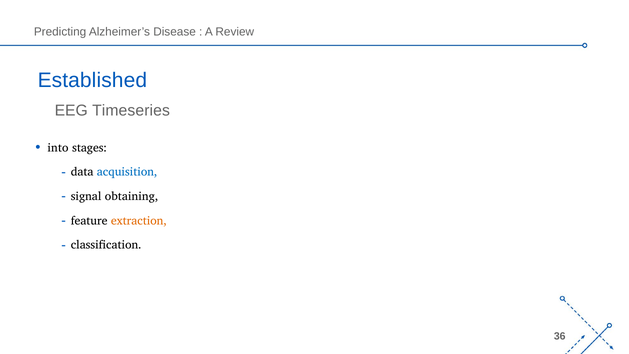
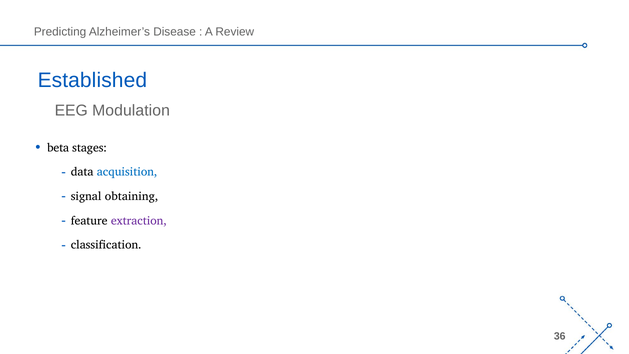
Timeseries: Timeseries -> Modulation (131, 111)
into: into -> beta (58, 148)
extraction colour: orange -> purple (139, 221)
